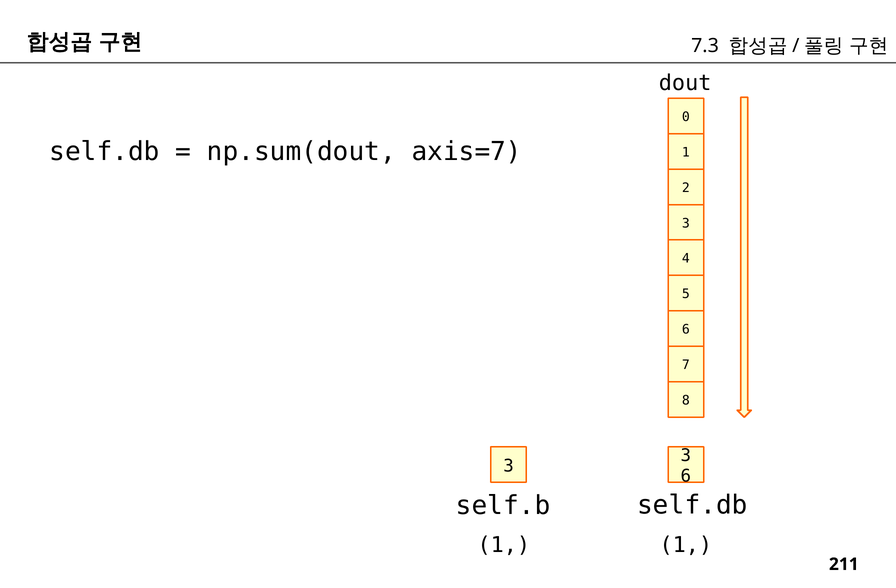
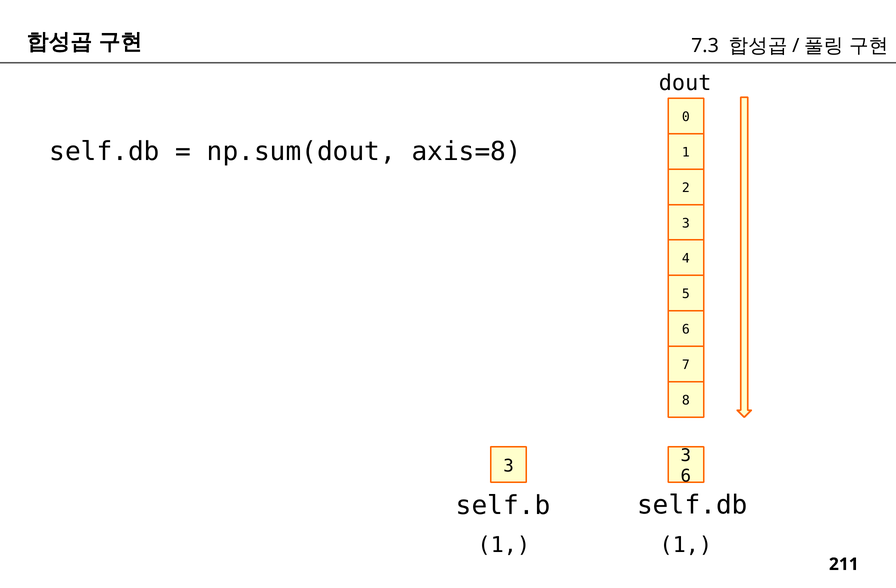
axis=7: axis=7 -> axis=8 (467, 152)
